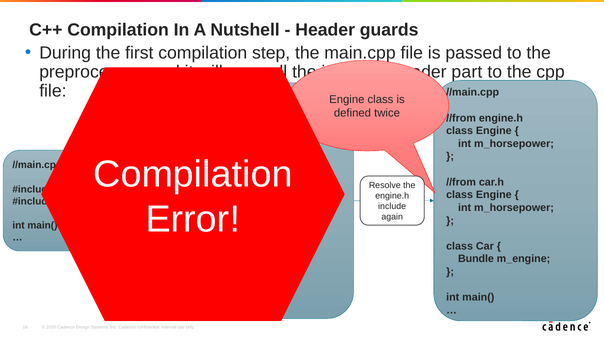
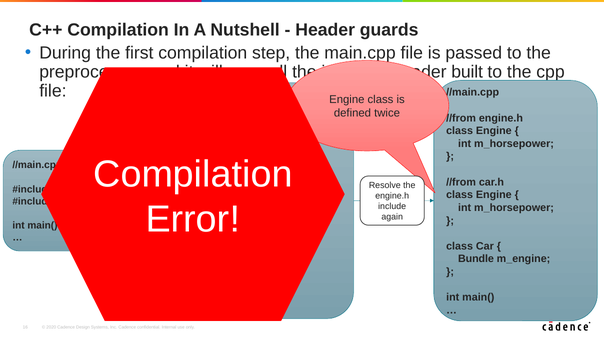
part: part -> built (467, 72)
